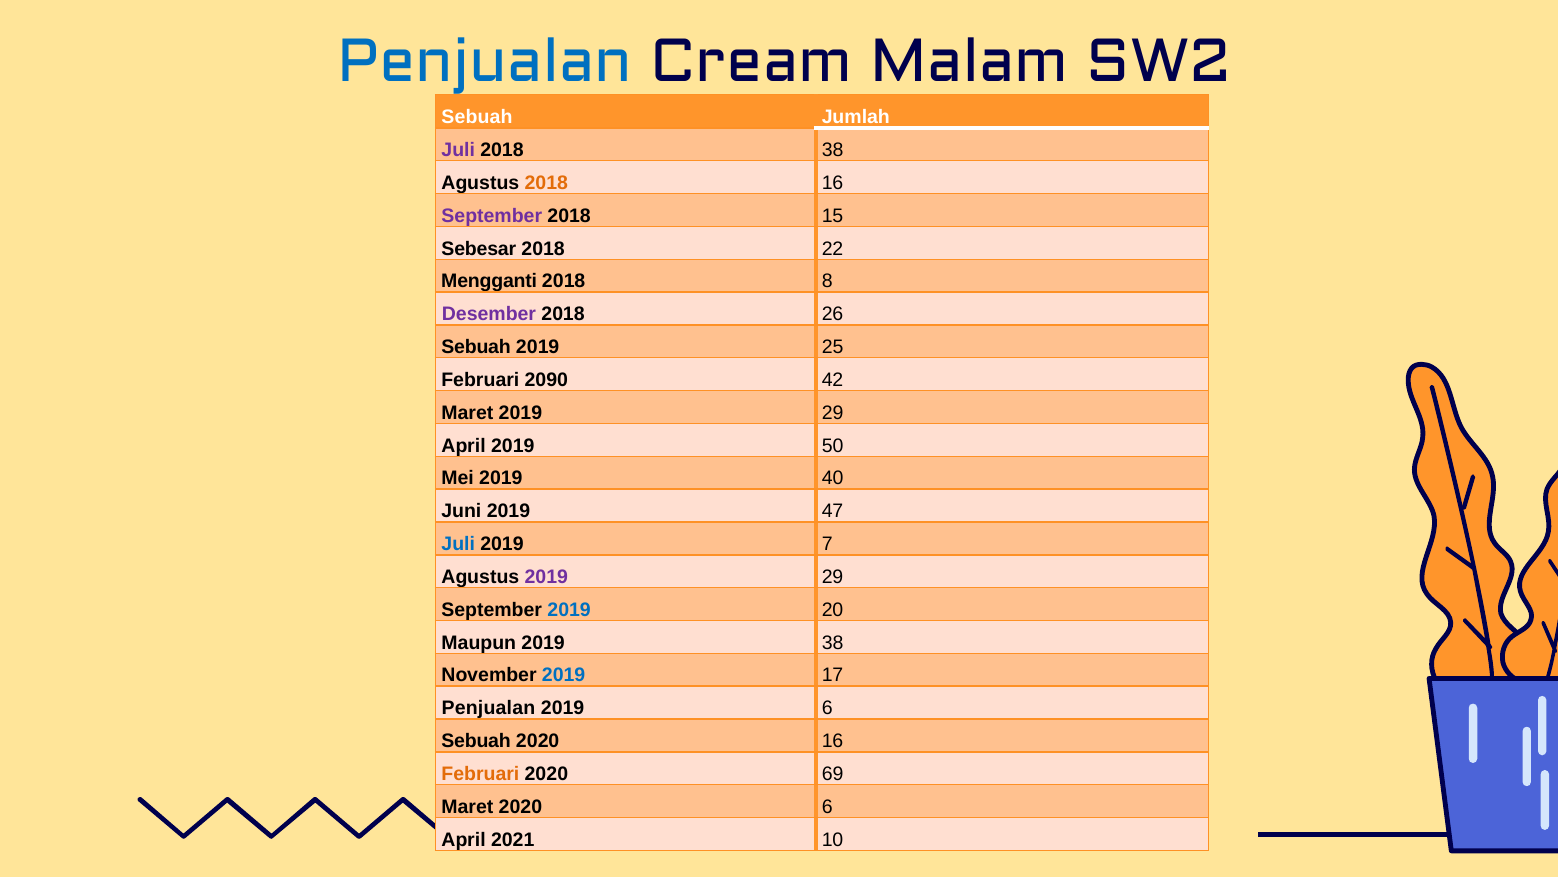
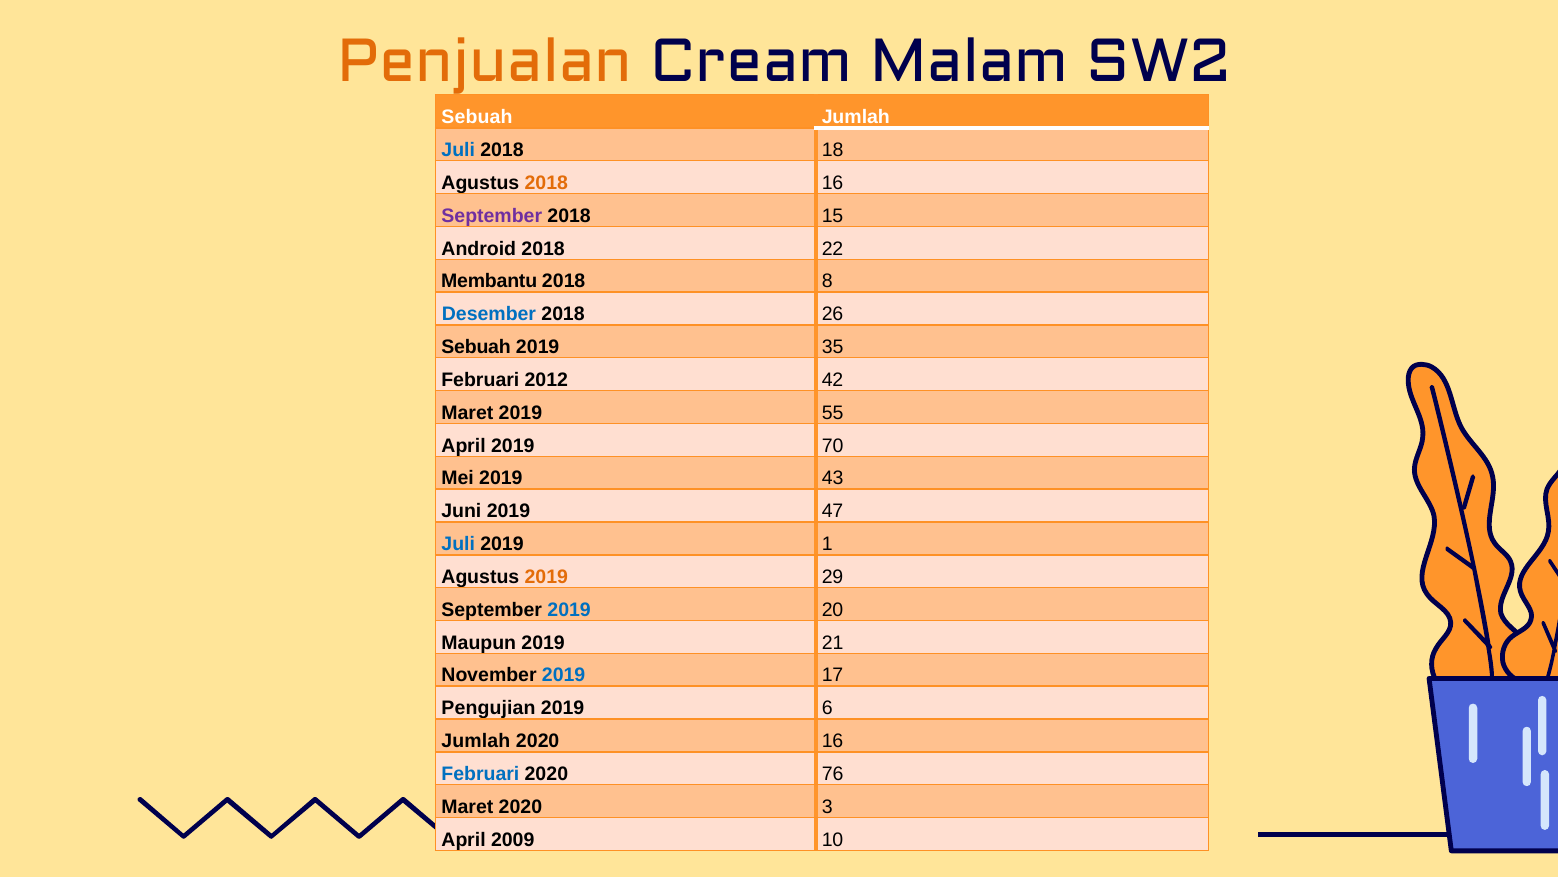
Penjualan colour: blue -> orange (485, 61)
Juli colour: purple -> blue (458, 150)
2018 38: 38 -> 18 (833, 150)
Sebesar: Sebesar -> Android (479, 248)
Mengganti: Mengganti -> Membantu (489, 281)
Desember colour: purple -> blue (489, 314)
25: 25 -> 35 (833, 347)
2090: 2090 -> 2012 (546, 380)
Maret 2019 29: 29 -> 55 (833, 413)
50: 50 -> 70 (833, 445)
40: 40 -> 43 (833, 478)
7: 7 -> 1 (827, 544)
2019 colour: purple -> orange (546, 577)
2019 38: 38 -> 21 (833, 642)
Penjualan: Penjualan -> Pengujian (488, 708)
Sebuah: Sebuah -> Jumlah (476, 741)
Februari colour: orange -> blue (480, 773)
69: 69 -> 76 (833, 773)
2020 6: 6 -> 3 (827, 806)
2021: 2021 -> 2009 (513, 839)
